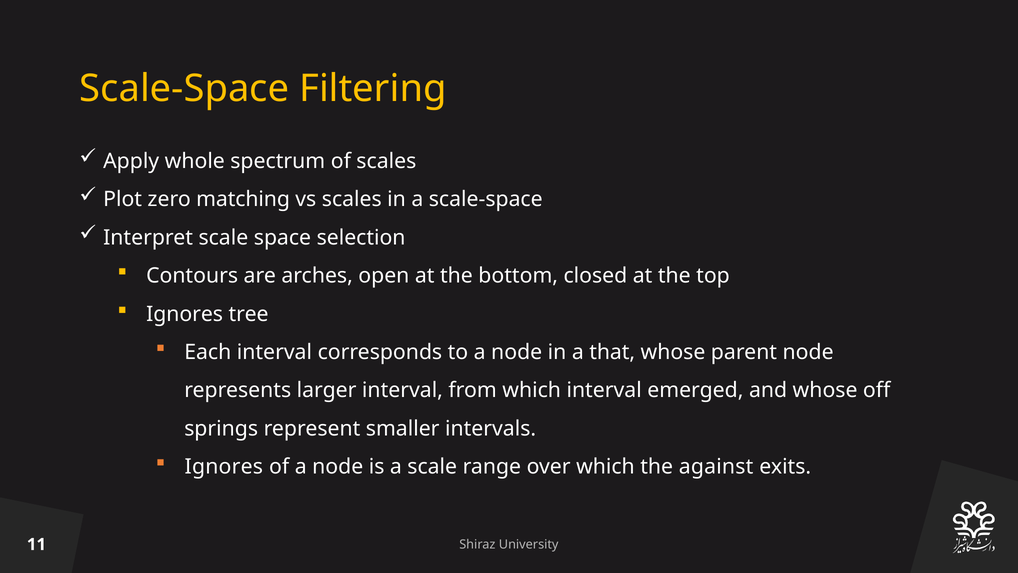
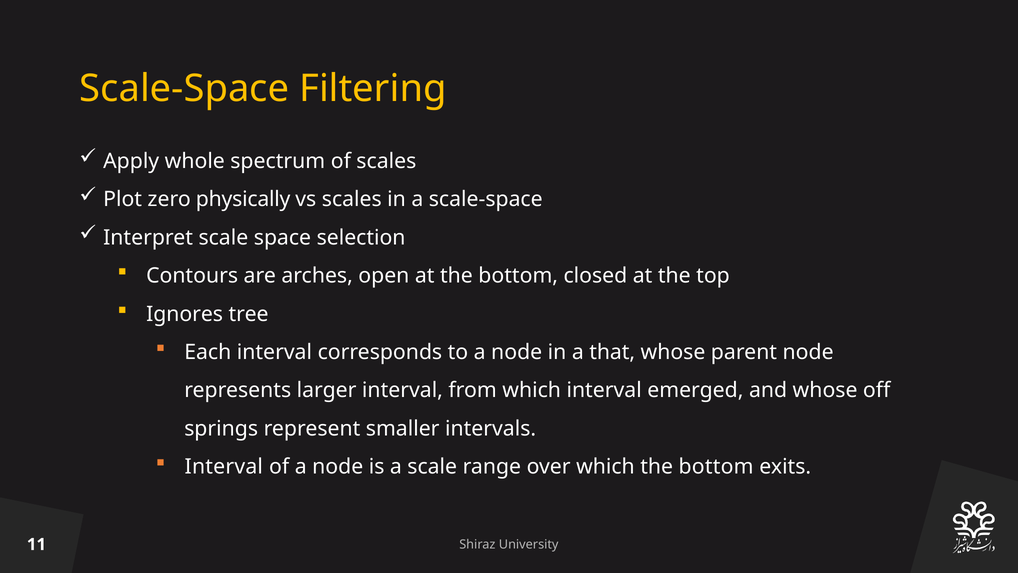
matching: matching -> physically (243, 199)
Ignores: Ignores -> Interval (224, 467)
which the against: against -> bottom (716, 467)
